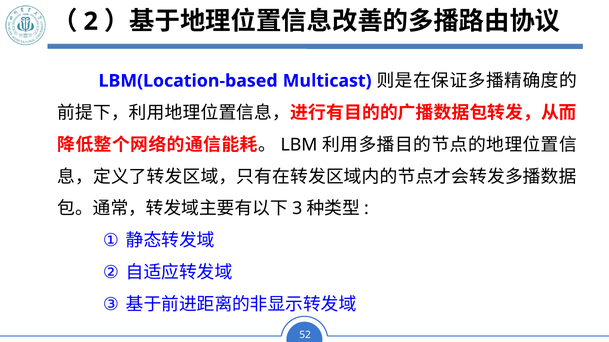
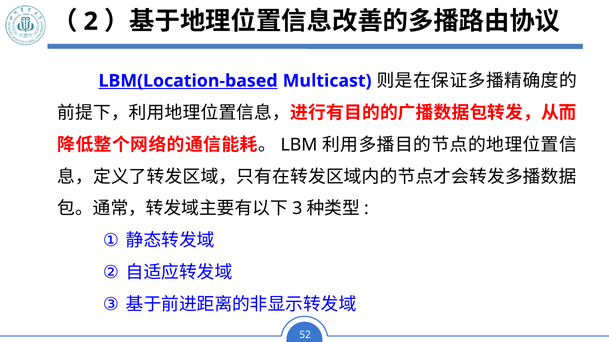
LBM(Location-based underline: none -> present (188, 81)
